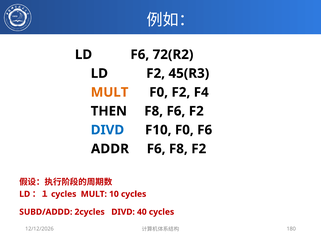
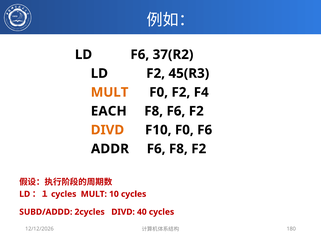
72(R2: 72(R2 -> 37(R2 (173, 55)
THEN: THEN -> EACH (109, 111)
DIVD colour: blue -> orange (107, 130)
